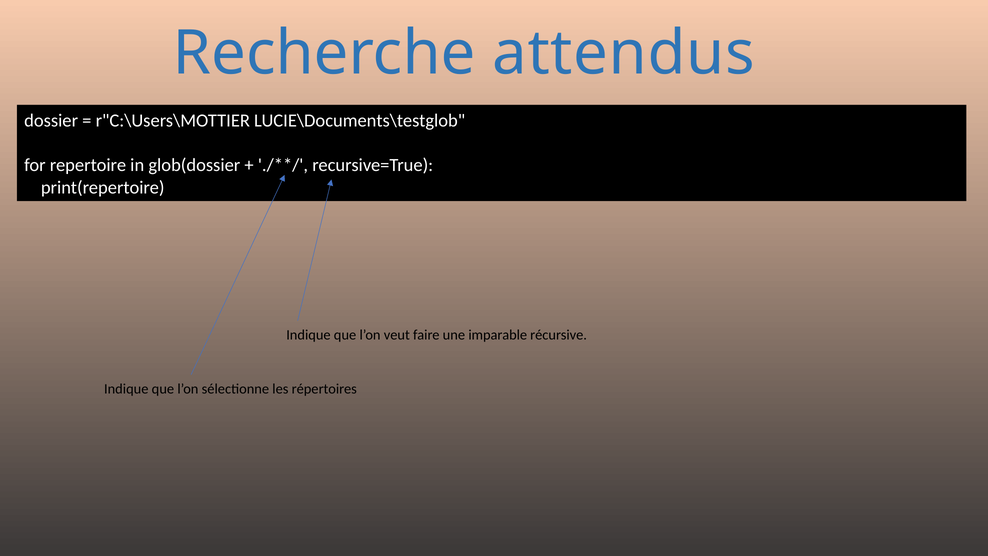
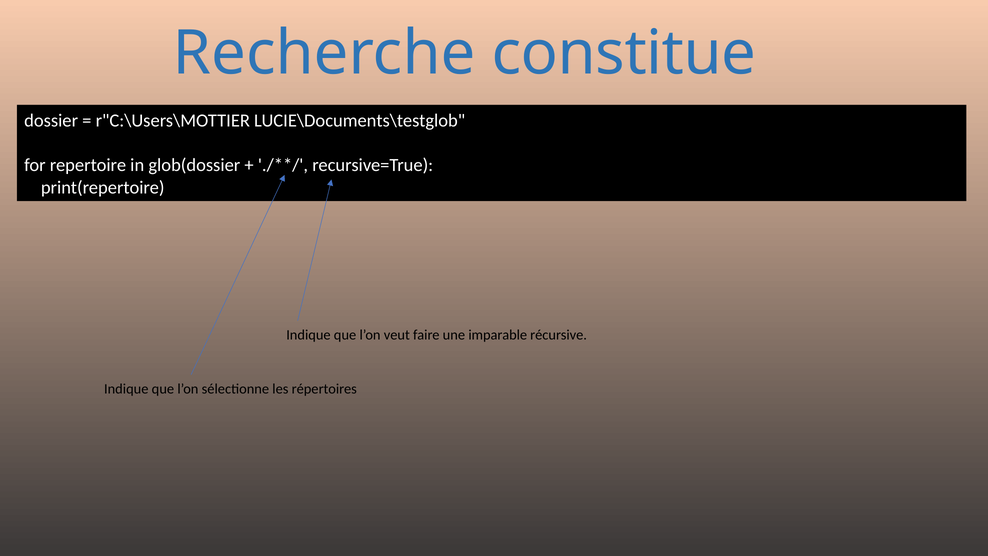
attendus: attendus -> constitue (624, 53)
